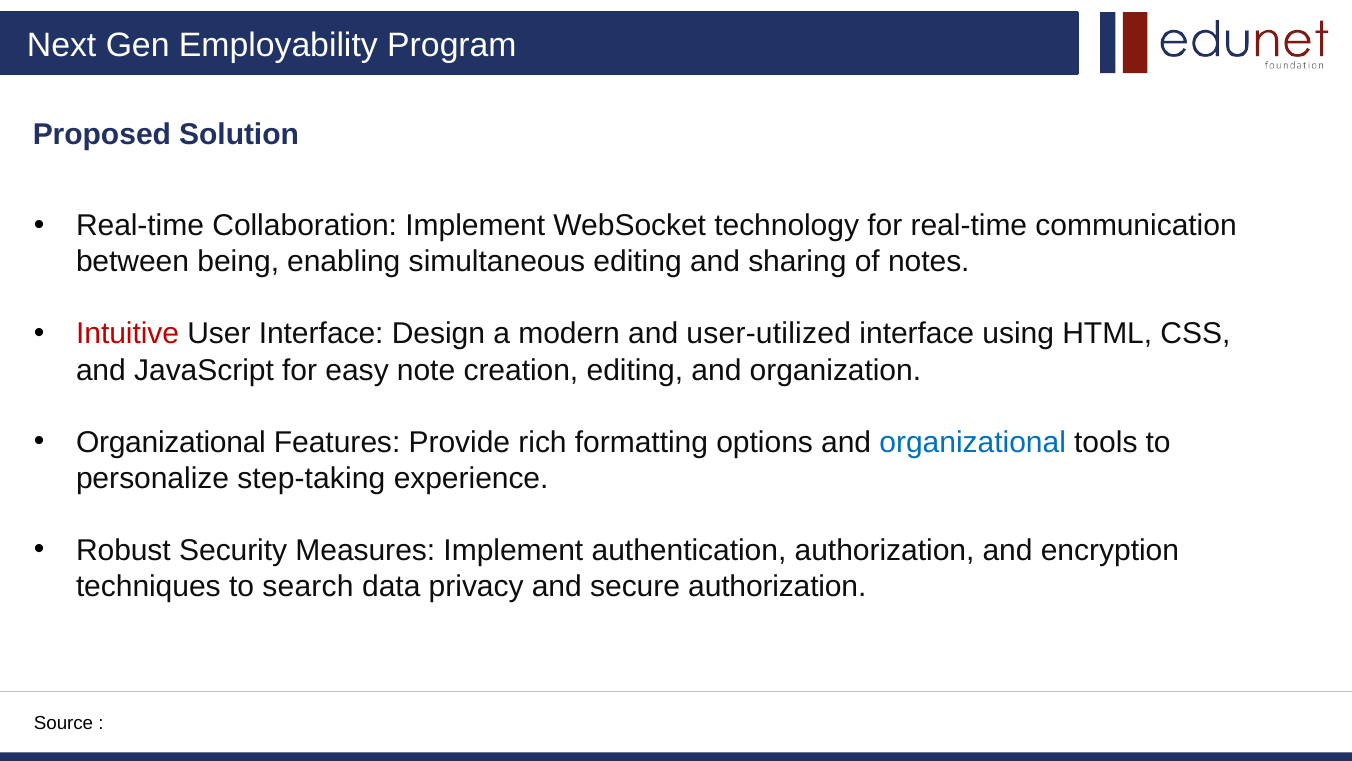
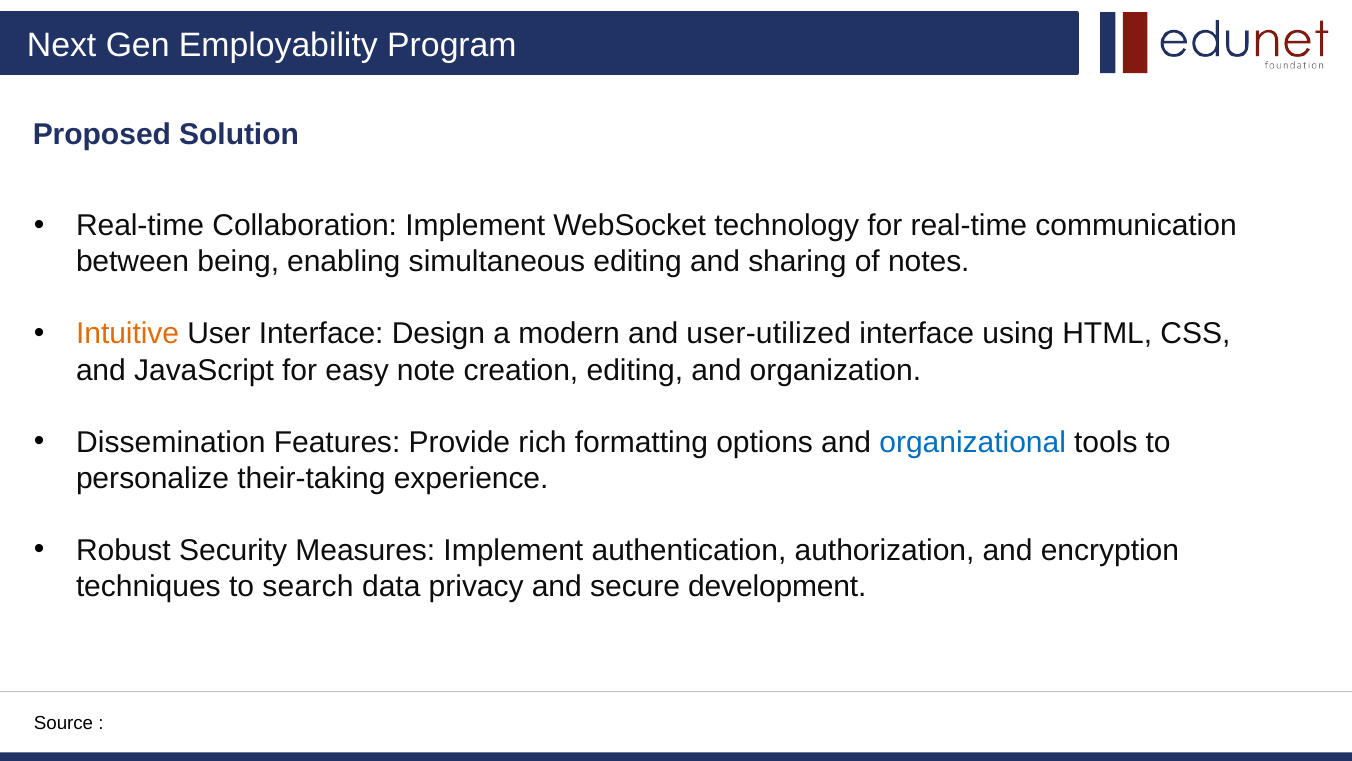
Intuitive colour: red -> orange (128, 334)
Organizational: Organizational -> Dissemination (171, 442)
step-taking: step-taking -> their-taking (311, 478)
secure authorization: authorization -> development (777, 586)
